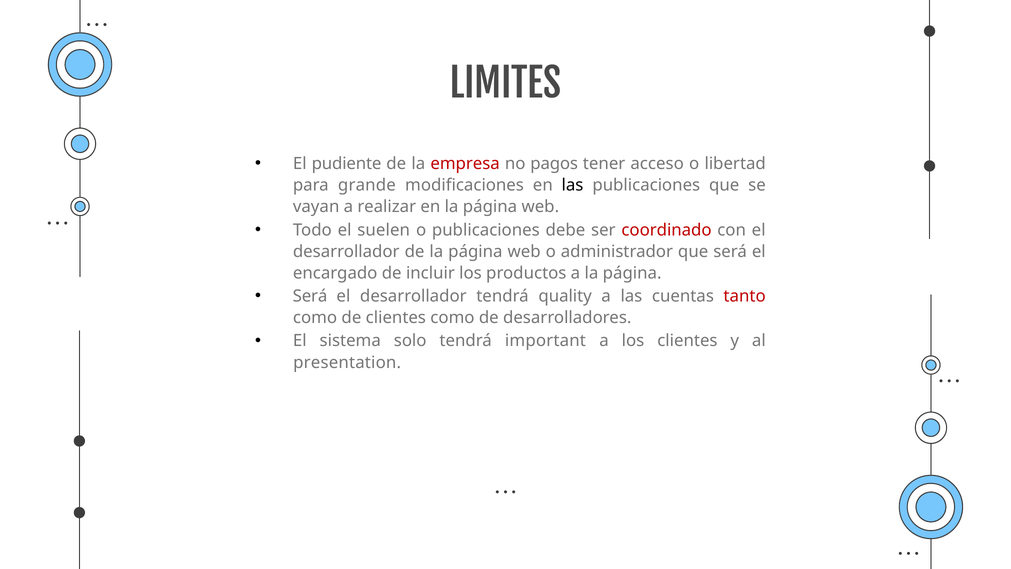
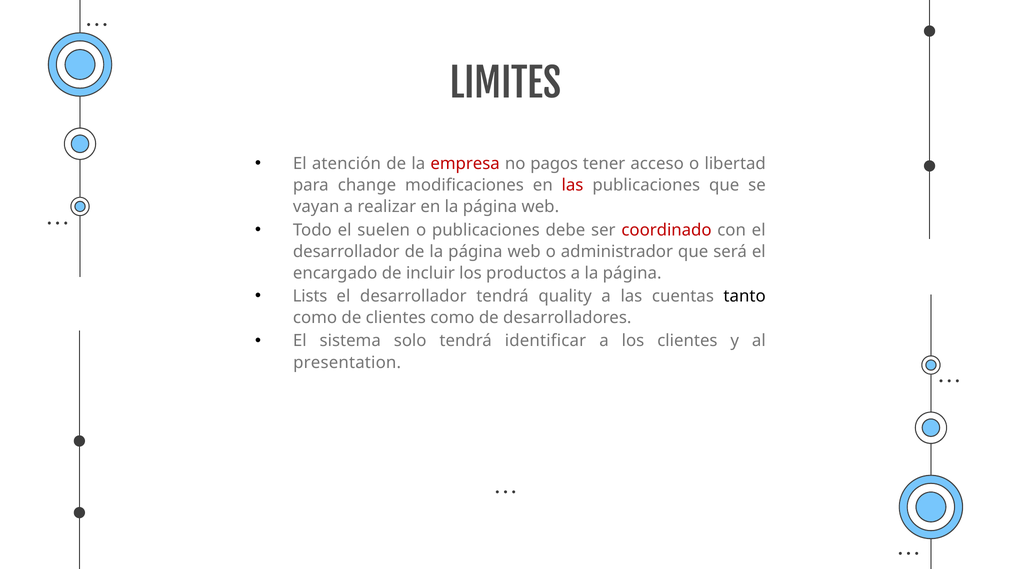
pudiente: pudiente -> atención (346, 164)
grande: grande -> change (367, 185)
las colour: black -> red (572, 185)
Será: Será -> Lists (310, 296)
tanto colour: red -> black (745, 296)
important: important -> identificar (545, 341)
